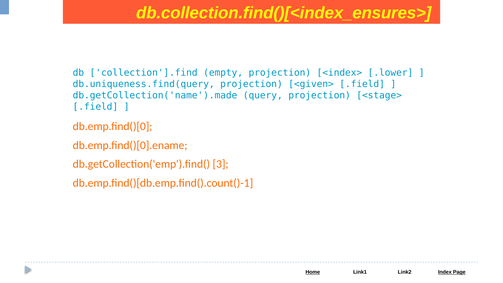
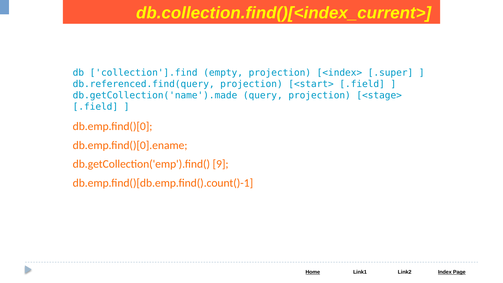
db.collection.find()[<index_ensures>: db.collection.find()[<index_ensures> -> db.collection.find()[<index_current> (284, 13)
.lower: .lower -> .super (390, 73)
db.uniqueness.find(query: db.uniqueness.find(query -> db.referenced.find(query (144, 84)
<given>: <given> -> <start> (311, 84)
3: 3 -> 9 (221, 164)
